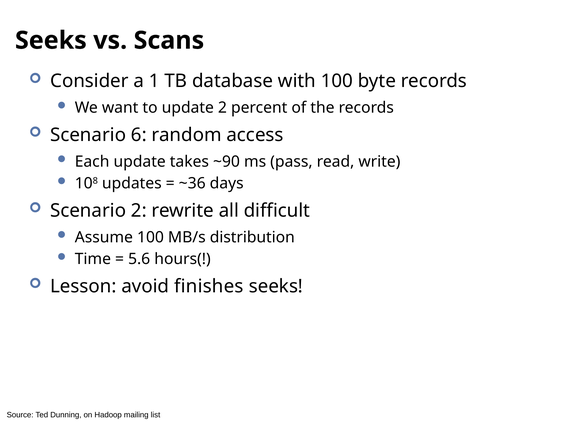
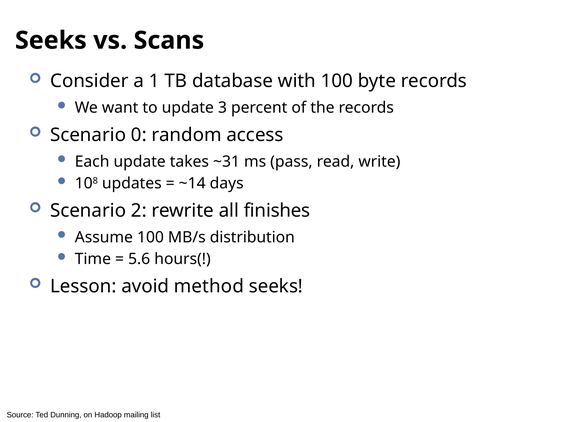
update 2: 2 -> 3 (222, 108)
6: 6 -> 0 (139, 135)
~90: ~90 -> ~31 (227, 162)
~36: ~36 -> ~14 (192, 184)
difficult: difficult -> finishes (277, 211)
finishes: finishes -> method (209, 286)
